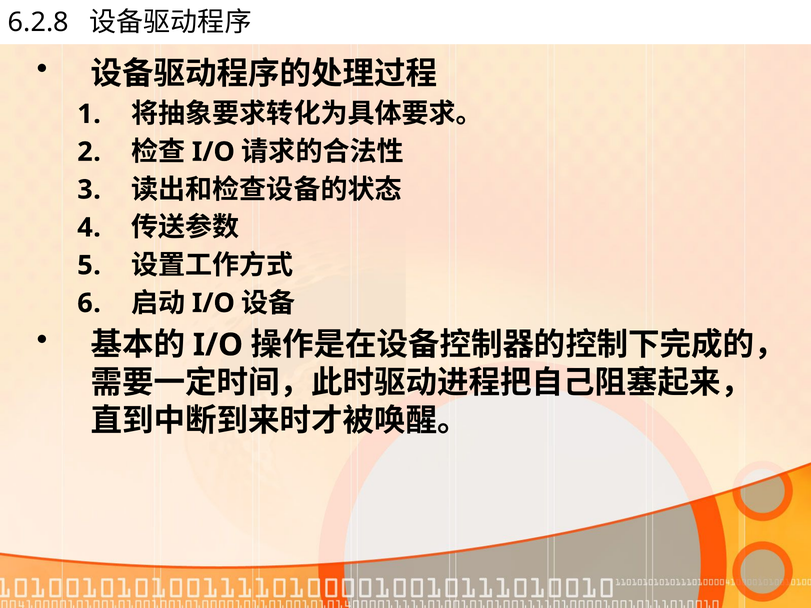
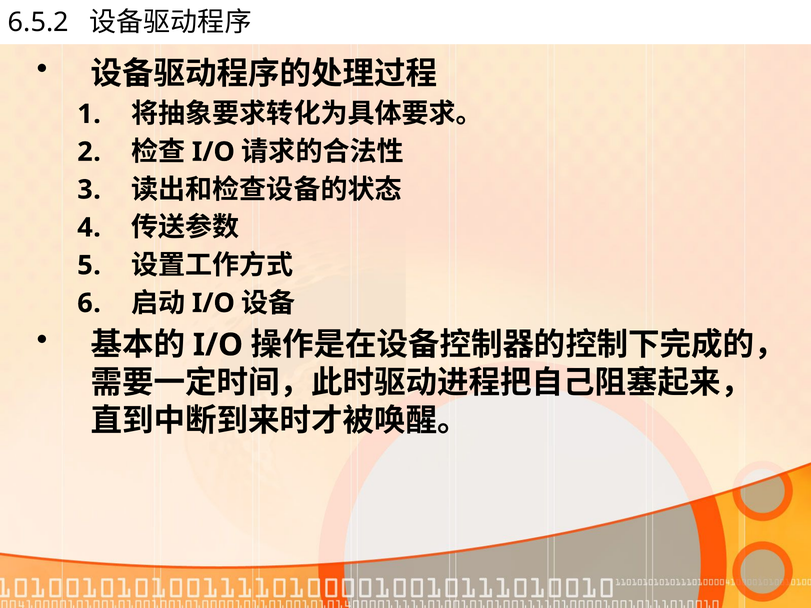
6.2.8: 6.2.8 -> 6.5.2 (38, 22)
